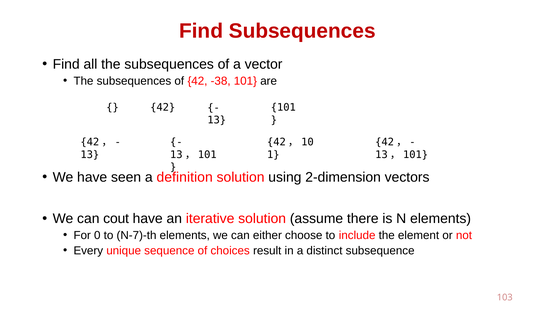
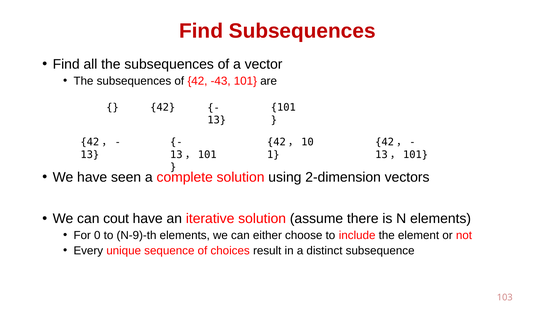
-38: -38 -> -43 (221, 81)
definition: definition -> complete (185, 177)
N-7)-th: N-7)-th -> N-9)-th (137, 235)
